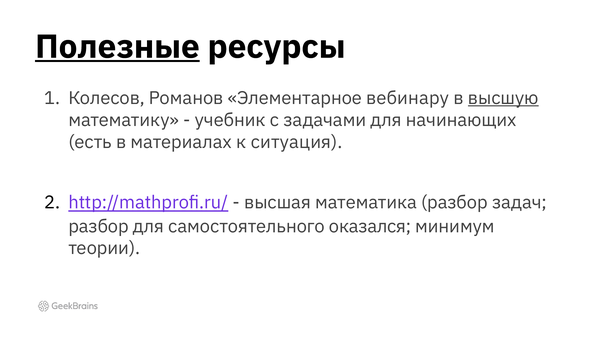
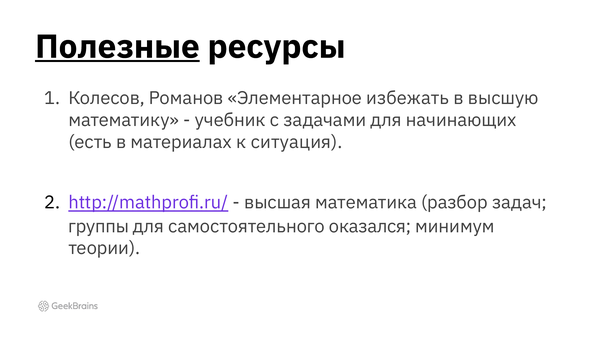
вебинару: вебинару -> избежать (408, 98)
высшую underline: present -> none (503, 98)
разбор: разбор -> группы (99, 226)
